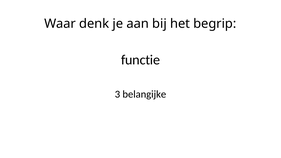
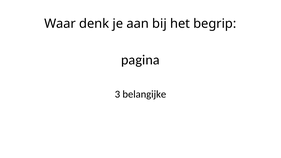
functie: functie -> pagina (140, 60)
